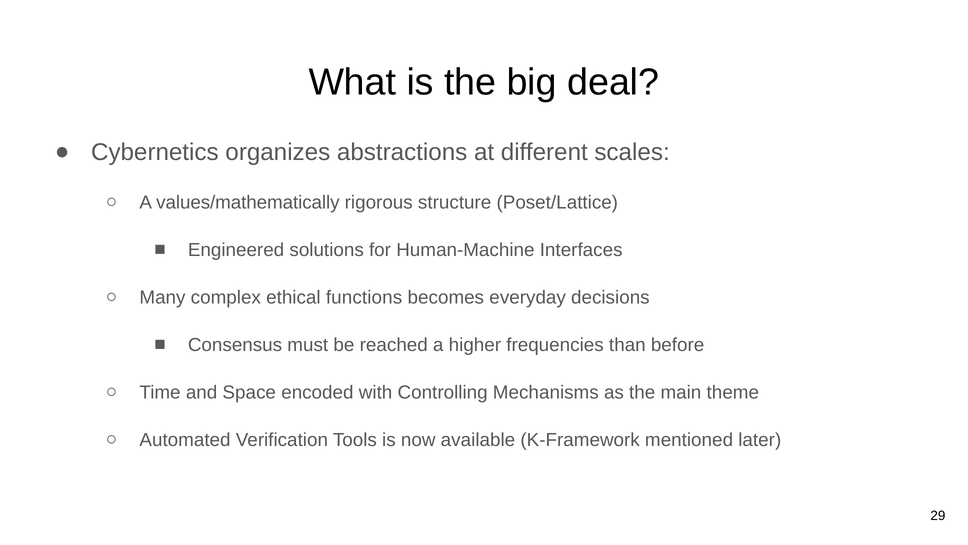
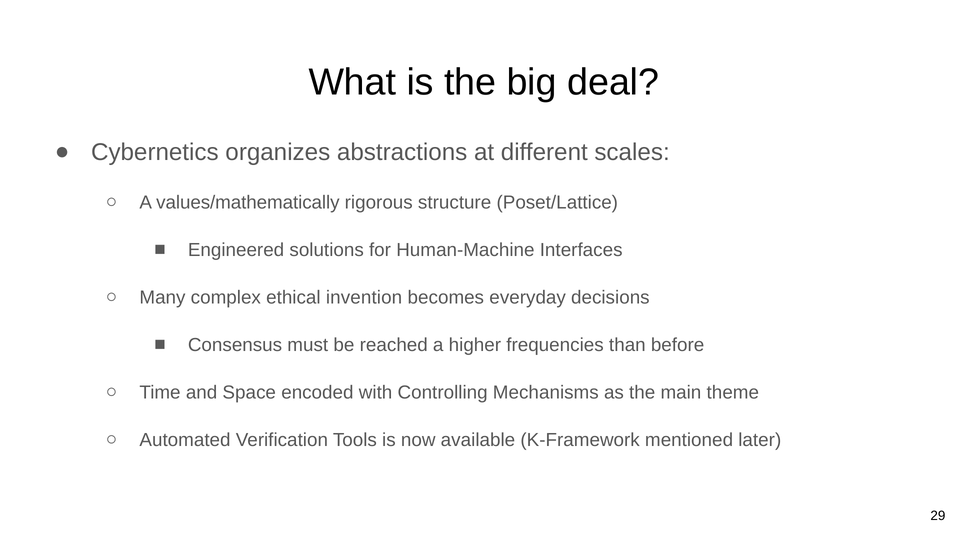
functions: functions -> invention (364, 297)
